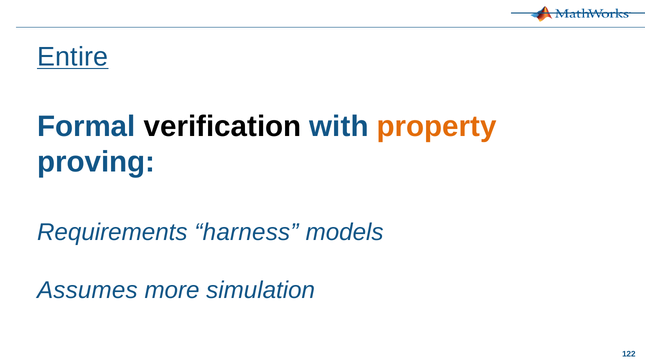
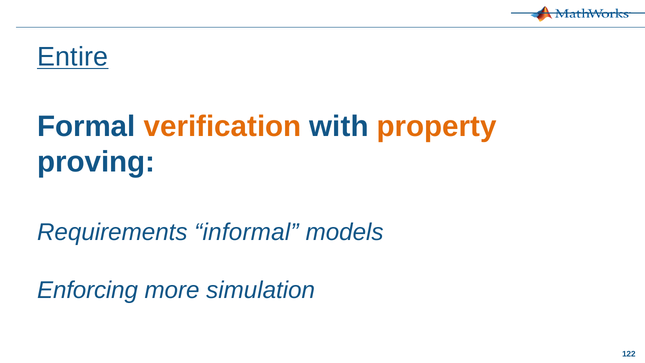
verification colour: black -> orange (223, 126)
harness: harness -> informal (246, 232)
Assumes: Assumes -> Enforcing (88, 290)
